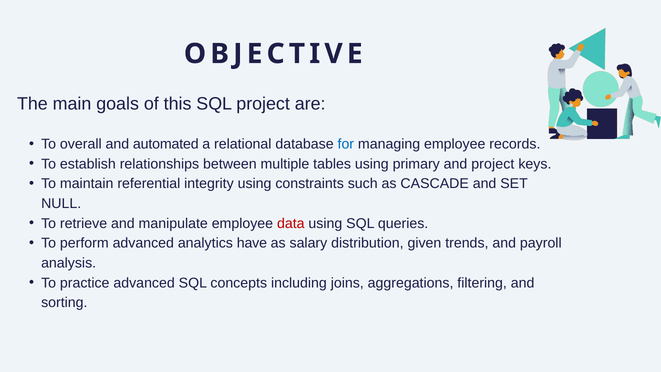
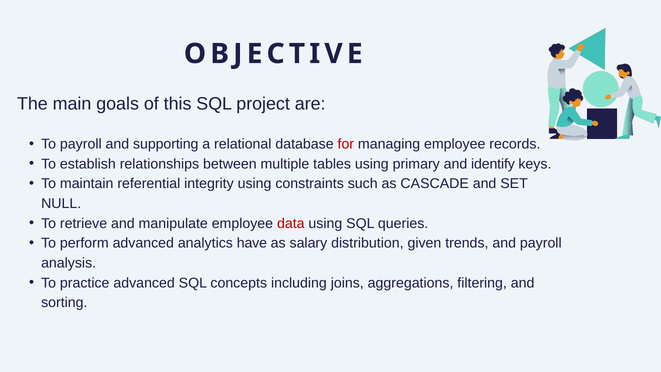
To overall: overall -> payroll (81, 144)
automated: automated -> supporting (166, 144)
for colour: blue -> red (346, 144)
and project: project -> identify (493, 164)
